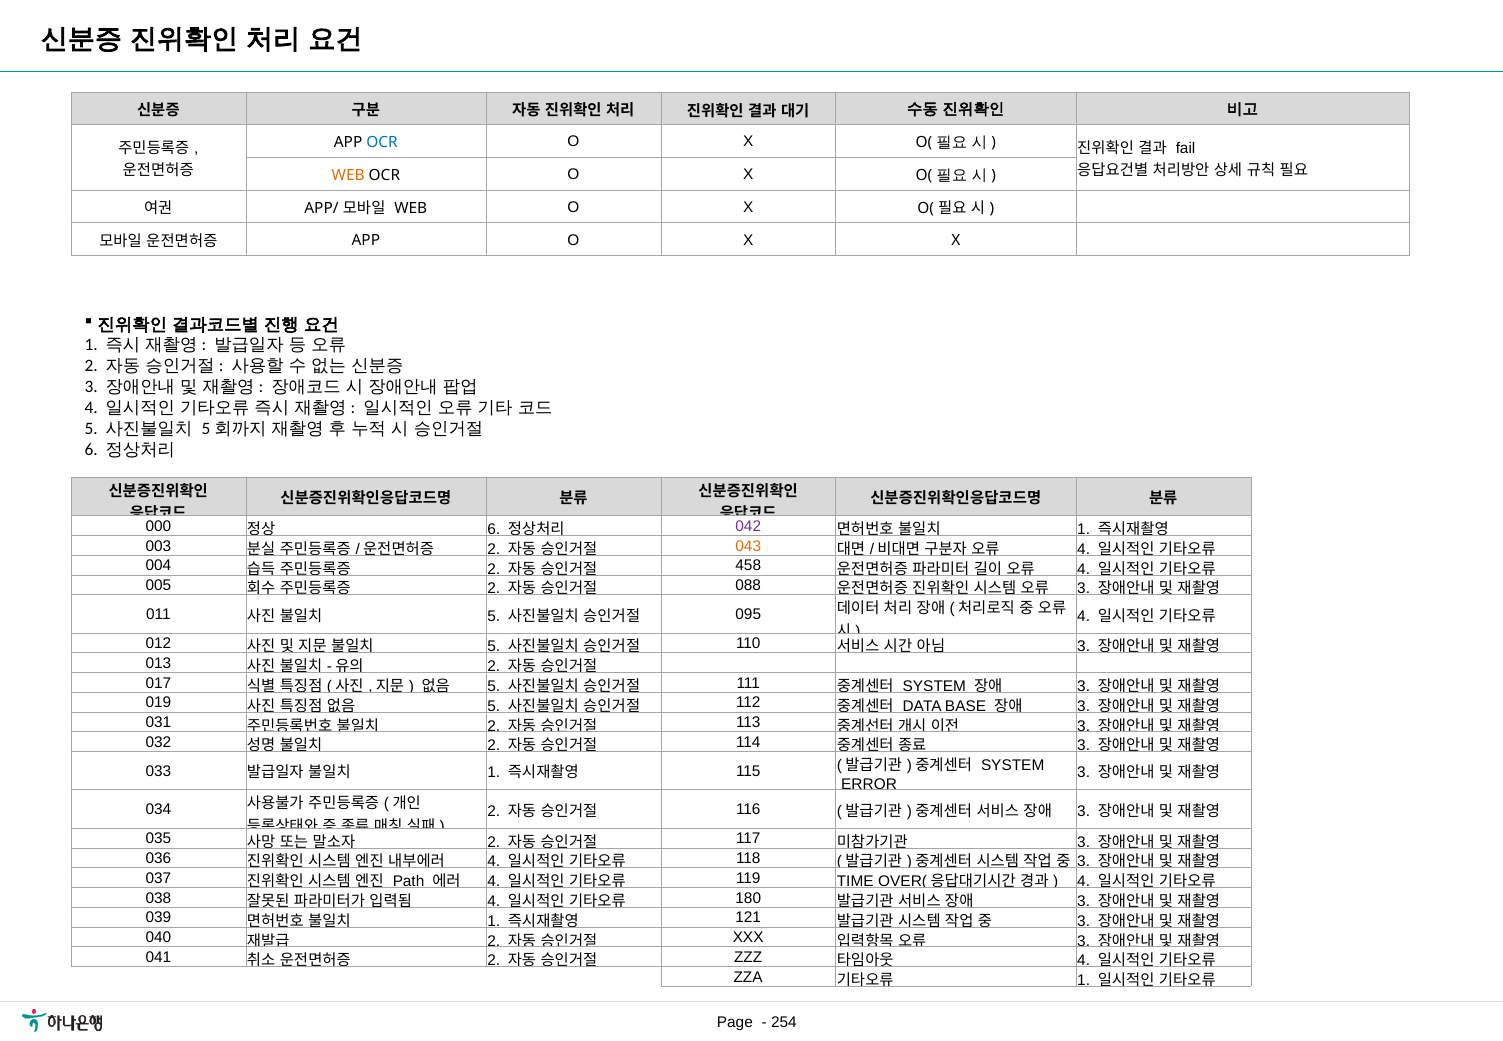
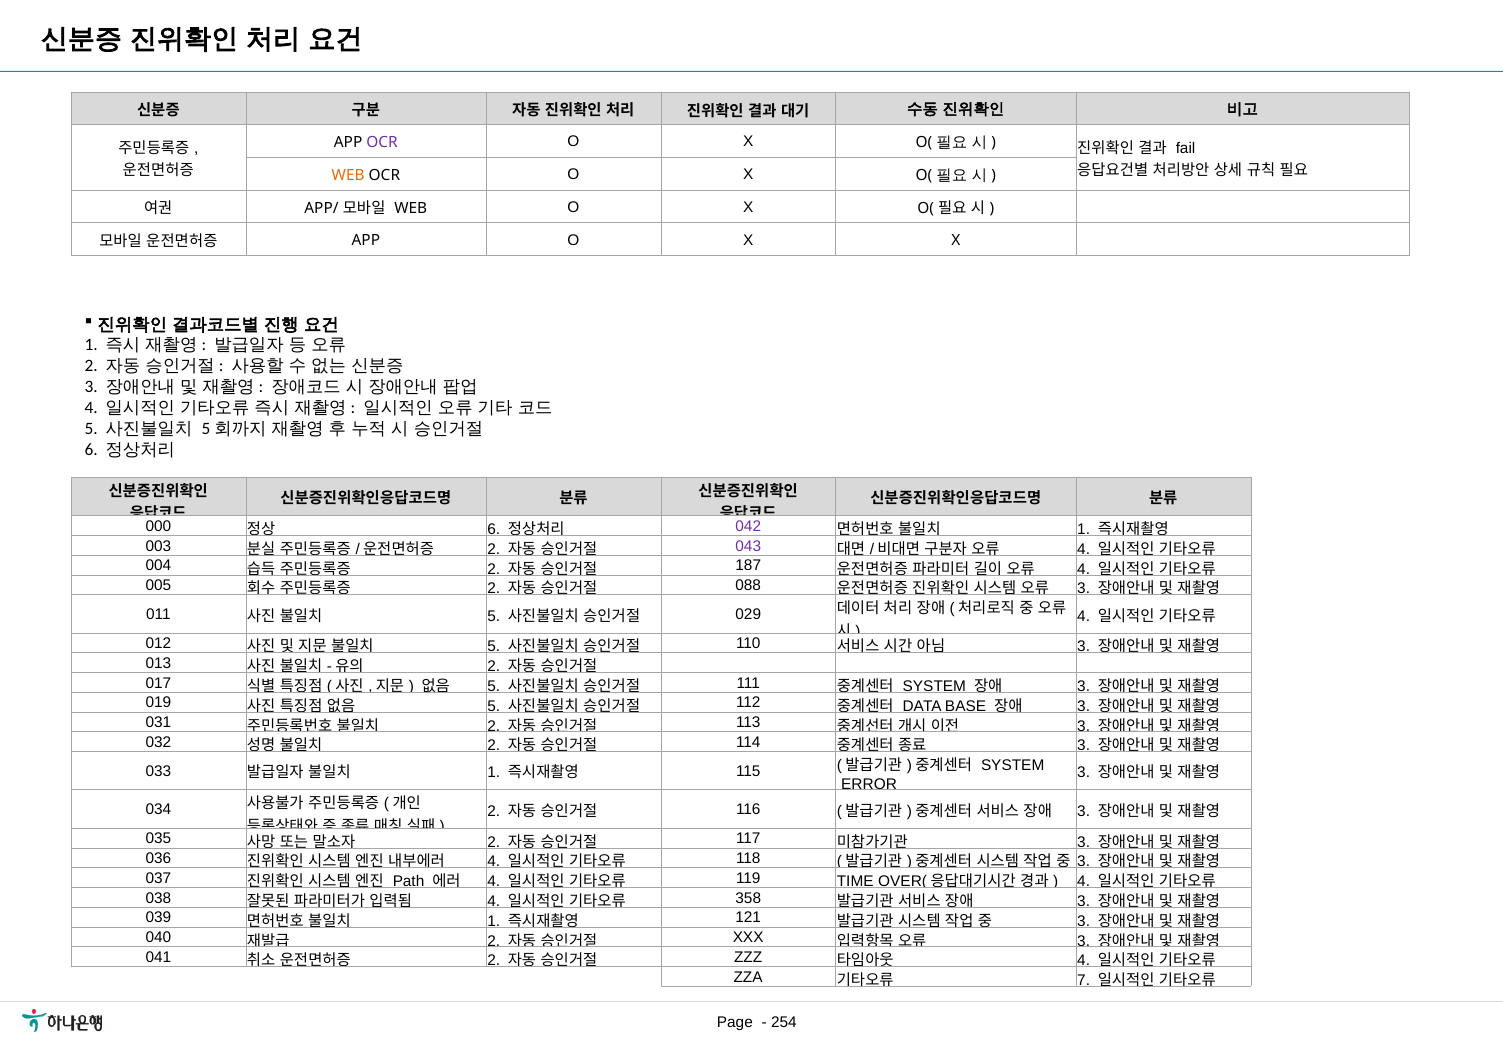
OCR colour: blue -> purple (382, 143)
043 colour: orange -> purple (748, 546)
458: 458 -> 187 (748, 565)
095: 095 -> 029 (748, 614)
180: 180 -> 358 (748, 898)
1: 1 -> 7 (1084, 980)
